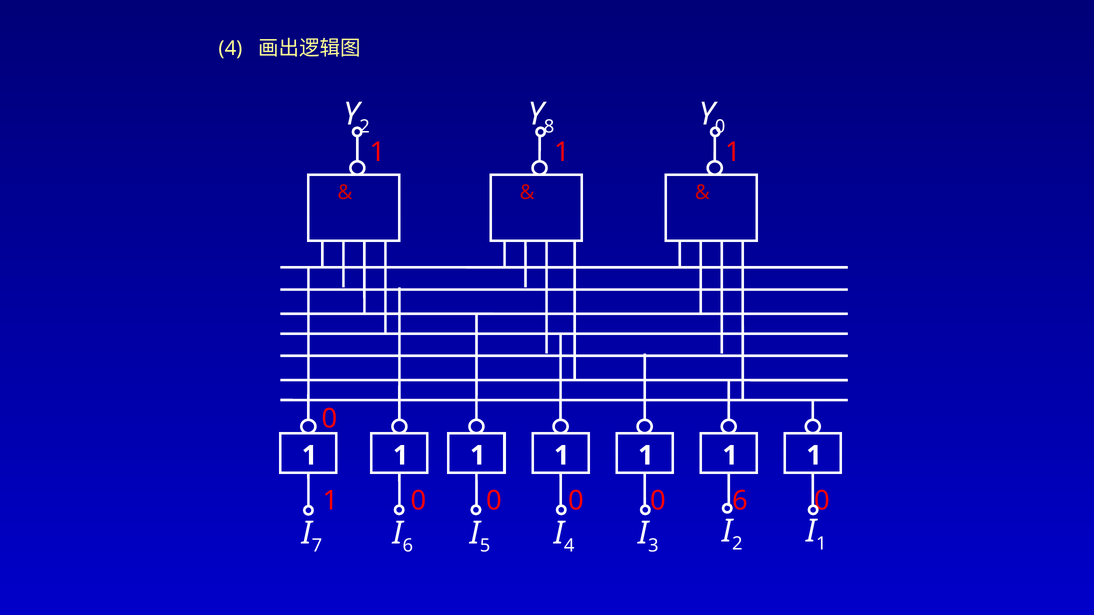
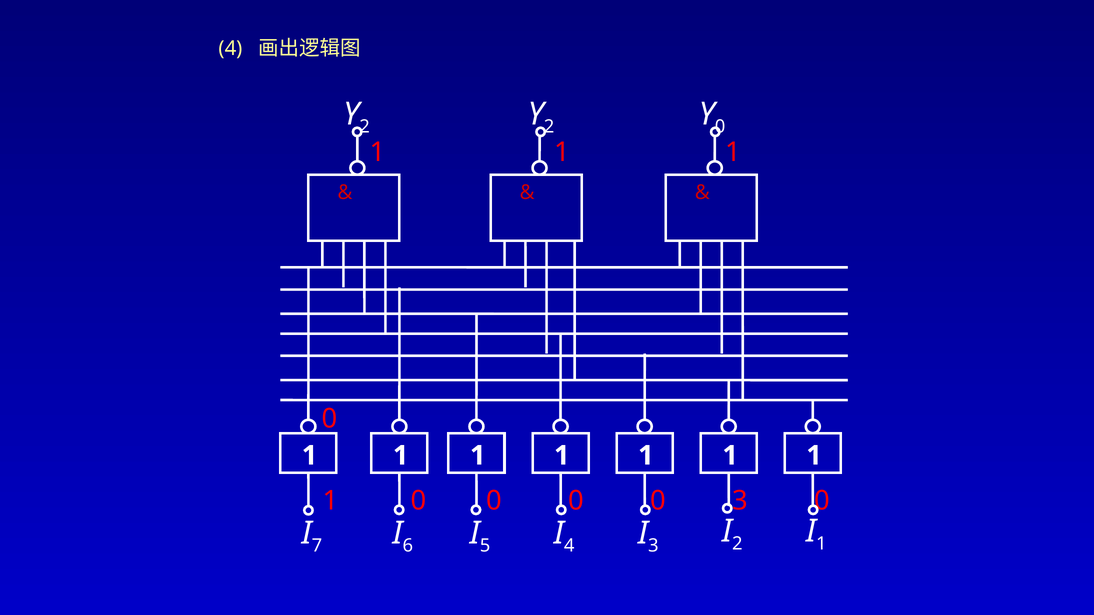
8: 8 -> 2 (549, 127)
0 6: 6 -> 3 (740, 501)
